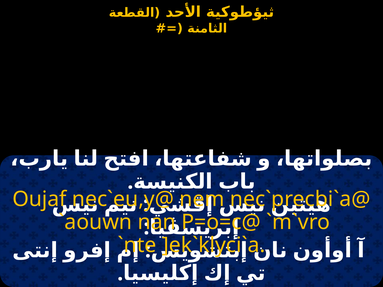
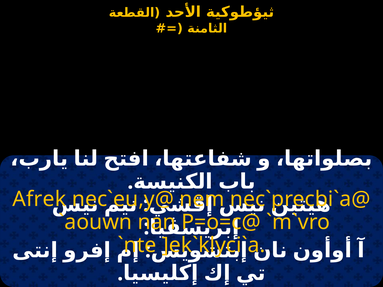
Oujaf: Oujaf -> Afrek (39, 199)
